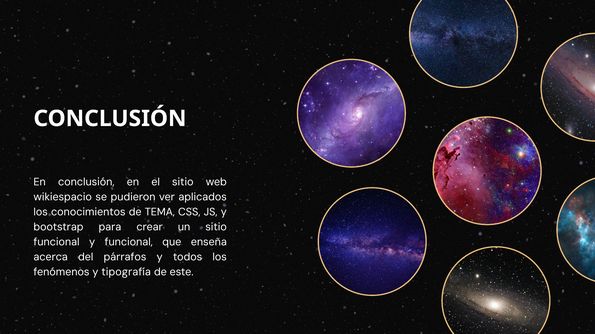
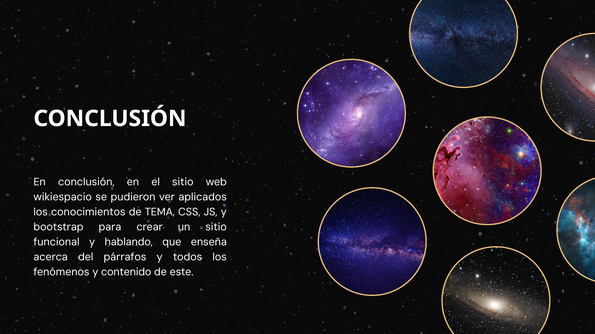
y funcional: funcional -> hablando (129, 243)
tipografía: tipografía -> contenido (126, 273)
